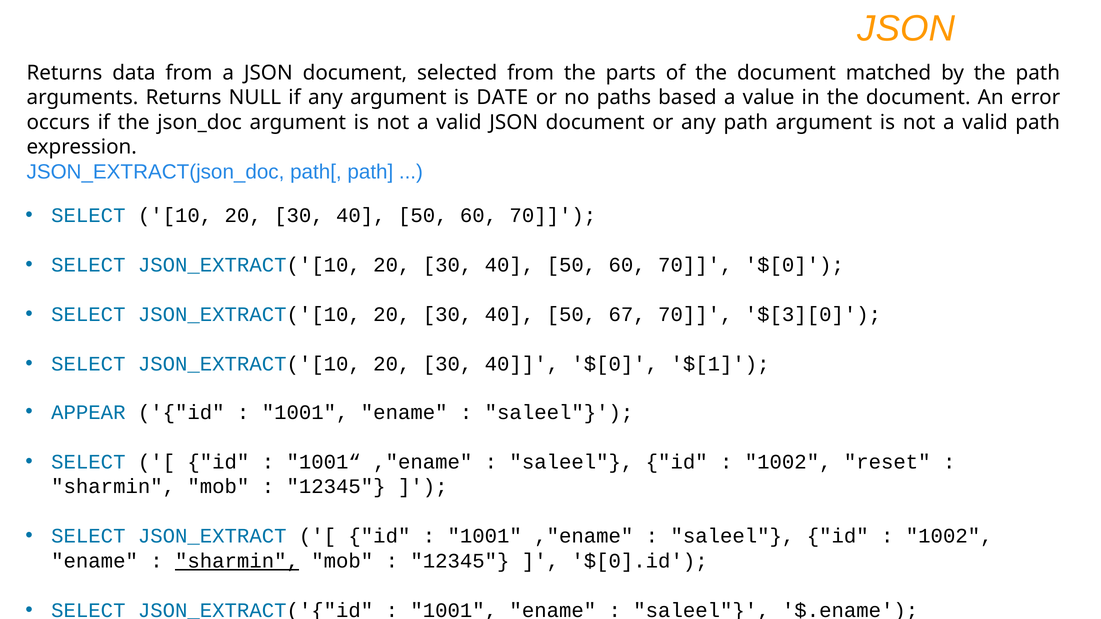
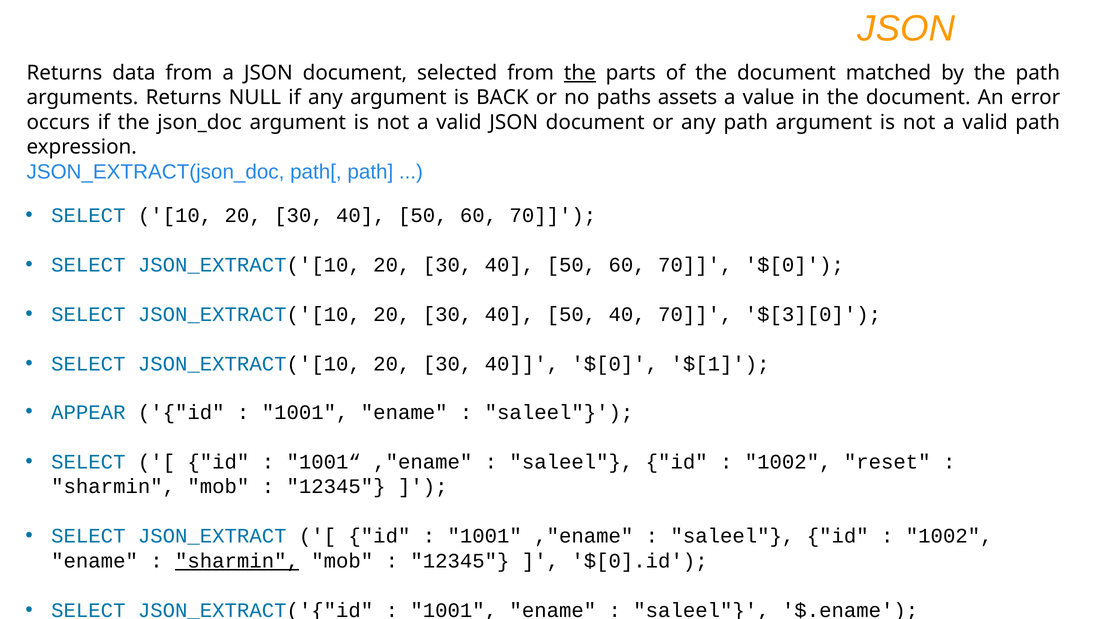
the underline: none -> present (580, 73)
DATE: DATE -> BACK (502, 98)
based: based -> assets (688, 98)
50 67: 67 -> 40 (627, 315)
